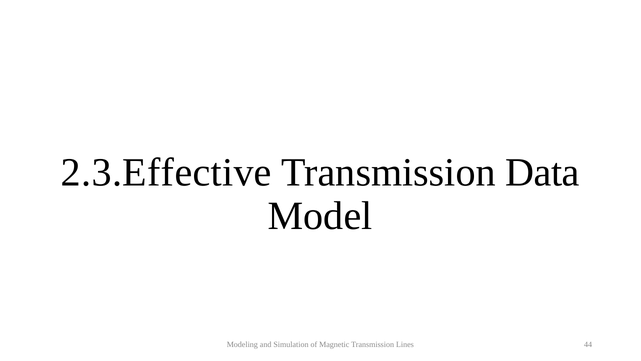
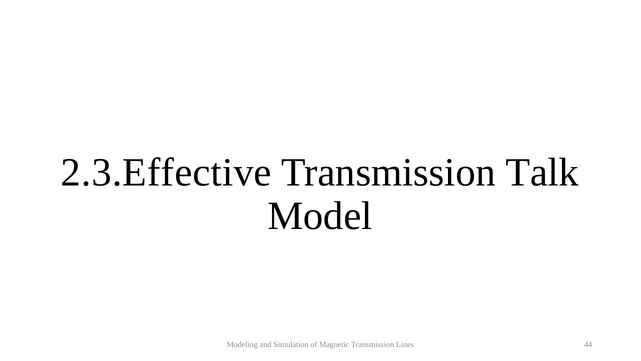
Data: Data -> Talk (542, 172)
